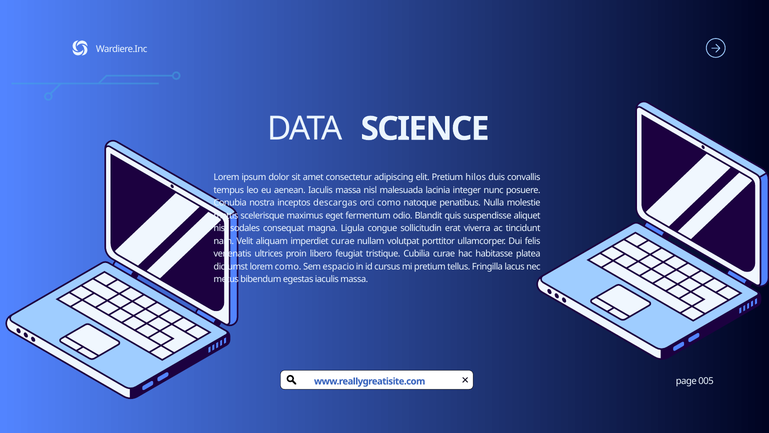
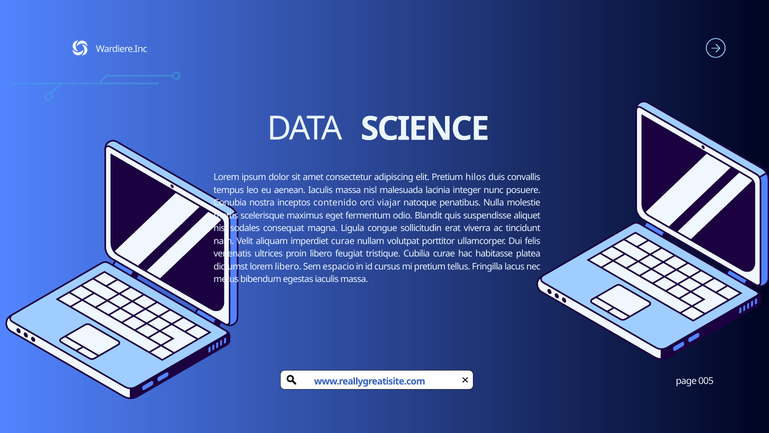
descargas: descargas -> contenido (335, 203)
orci como: como -> viajar (389, 203)
lorem como: como -> libero (288, 266)
